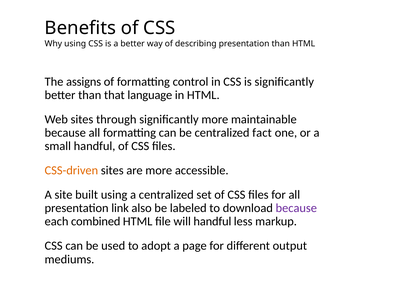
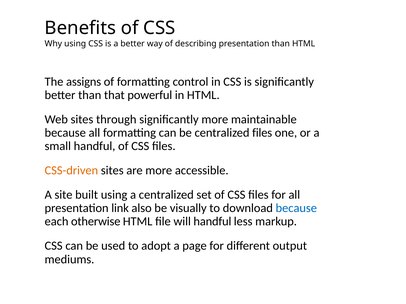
language: language -> powerful (150, 95)
centralized fact: fact -> files (262, 133)
labeled: labeled -> visually (188, 208)
because colour: purple -> blue (296, 208)
combined: combined -> otherwise (96, 222)
